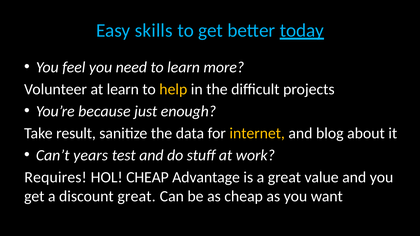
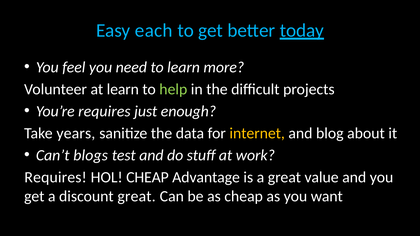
skills: skills -> each (154, 30)
help colour: yellow -> light green (173, 89)
You’re because: because -> requires (104, 111)
result: result -> years (76, 133)
years: years -> blogs (91, 155)
